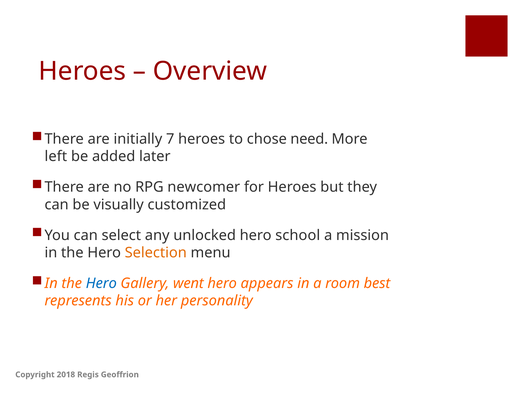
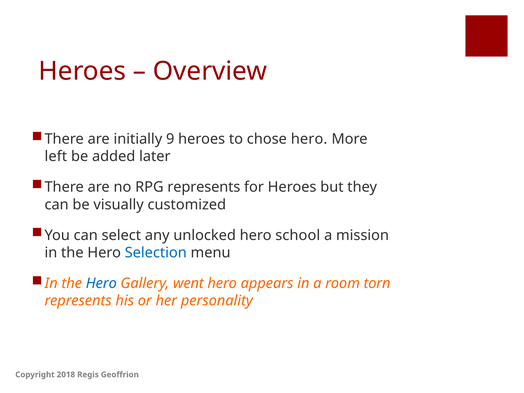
7: 7 -> 9 (170, 139)
chose need: need -> hero (309, 139)
RPG newcomer: newcomer -> represents (204, 187)
Selection colour: orange -> blue (156, 253)
best: best -> torn (377, 283)
